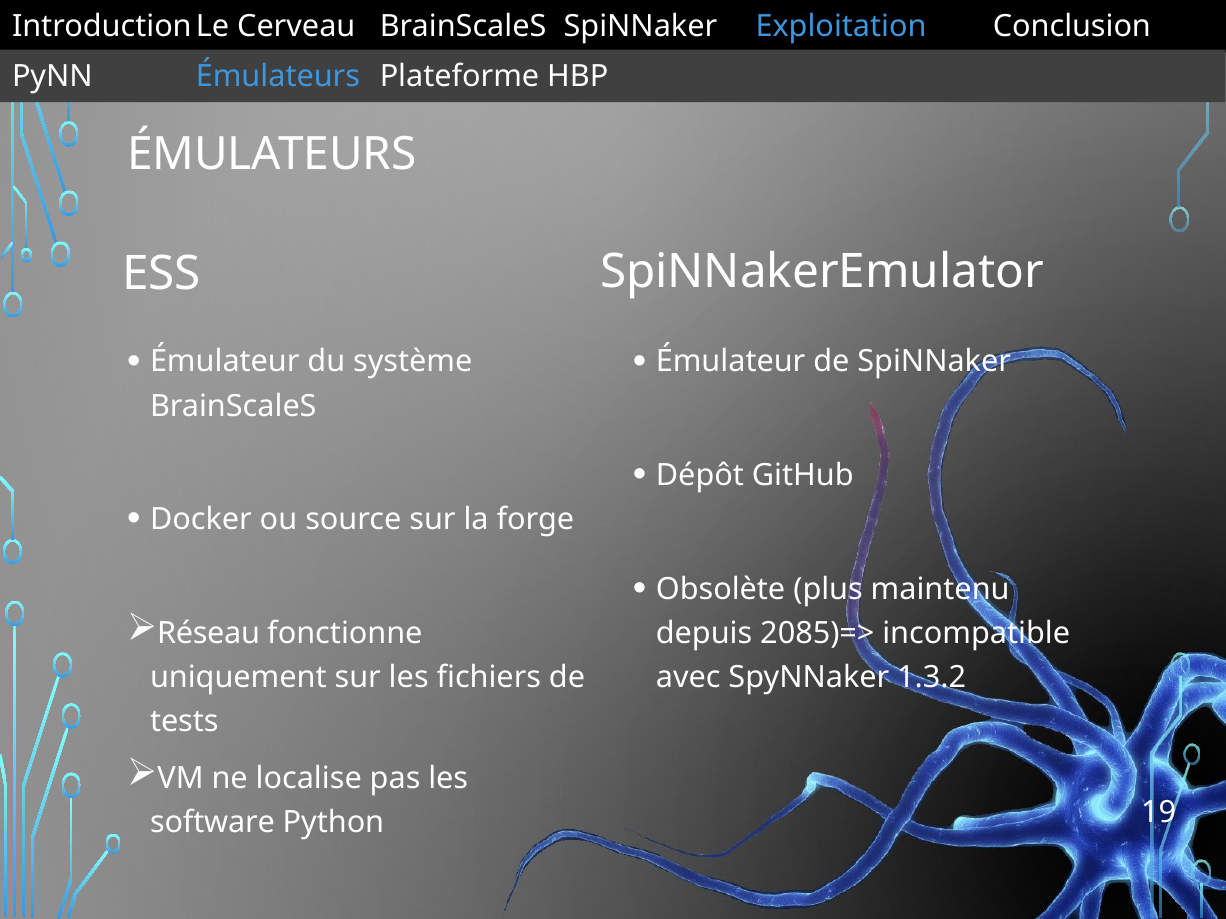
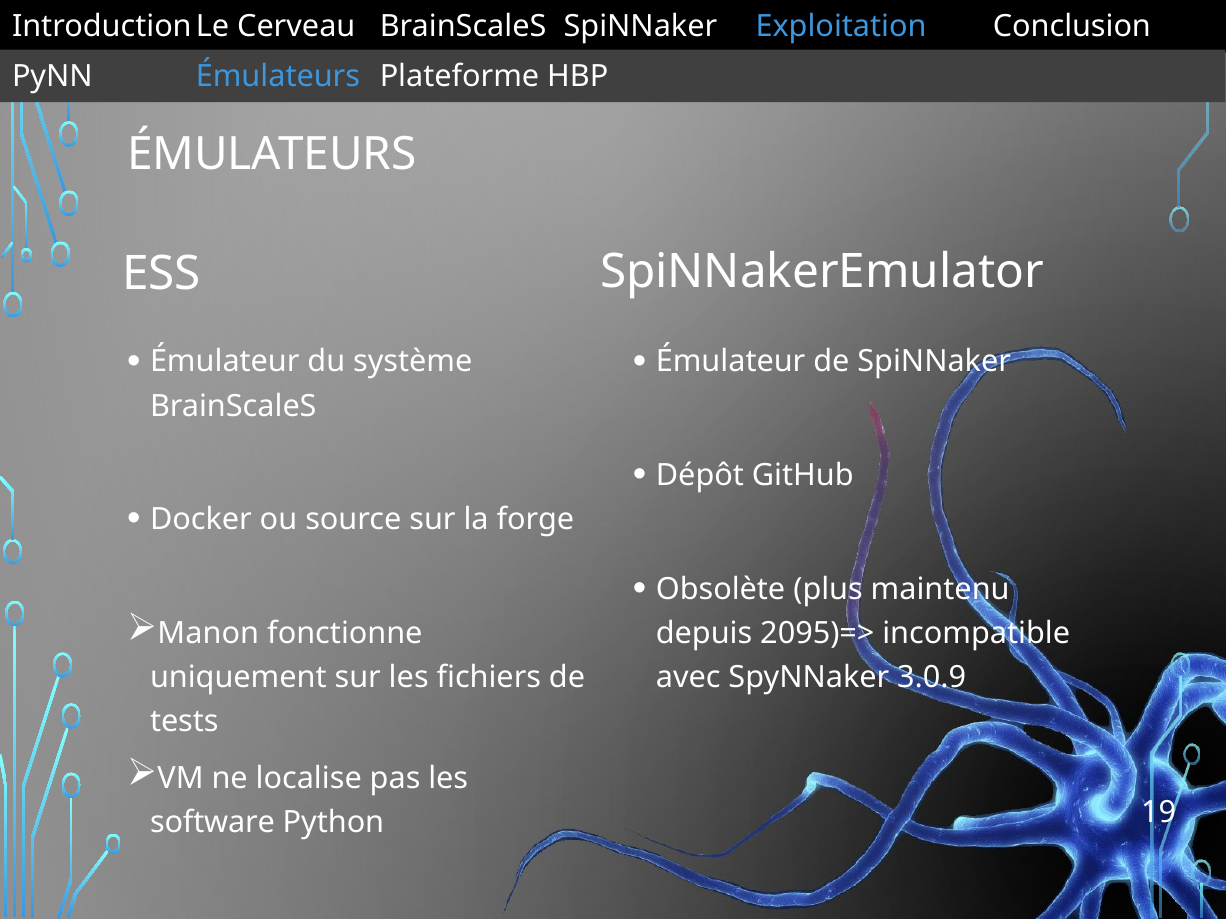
Réseau: Réseau -> Manon (208, 634)
2085)=>: 2085)=> -> 2095)=> (817, 634)
1.3.2: 1.3.2 -> 3.0.9 (932, 678)
